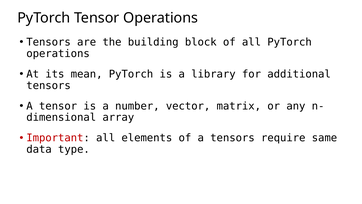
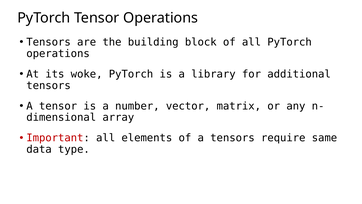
mean: mean -> woke (87, 74)
